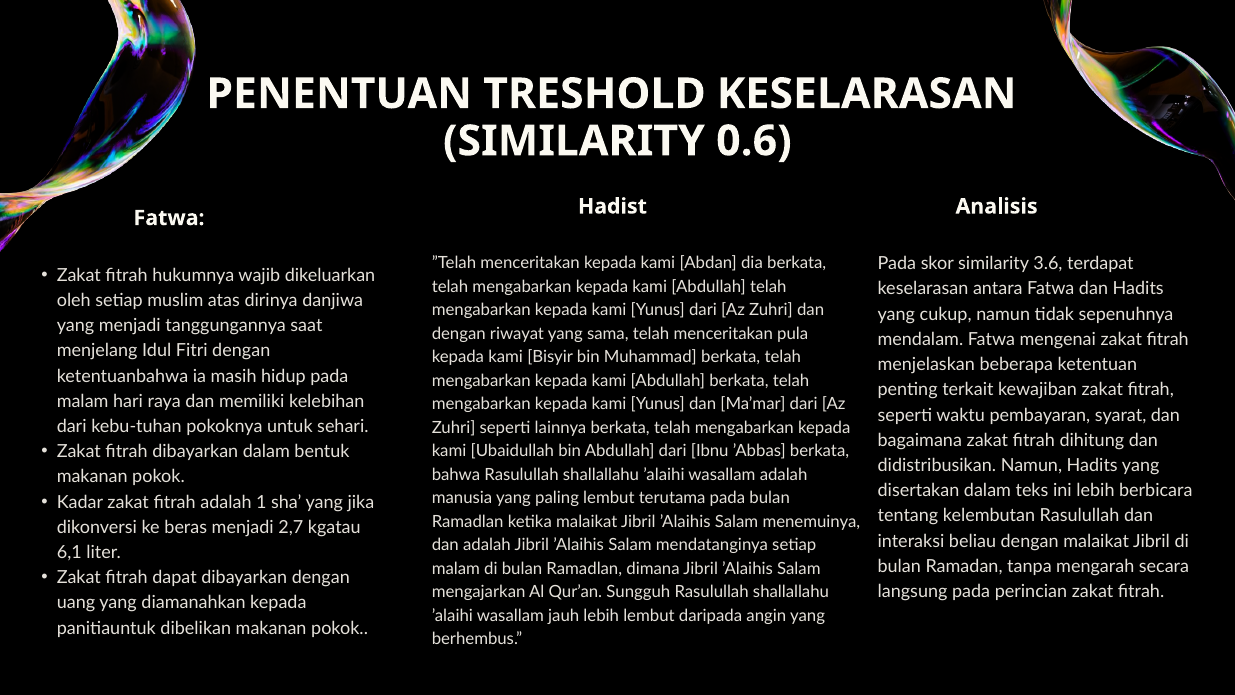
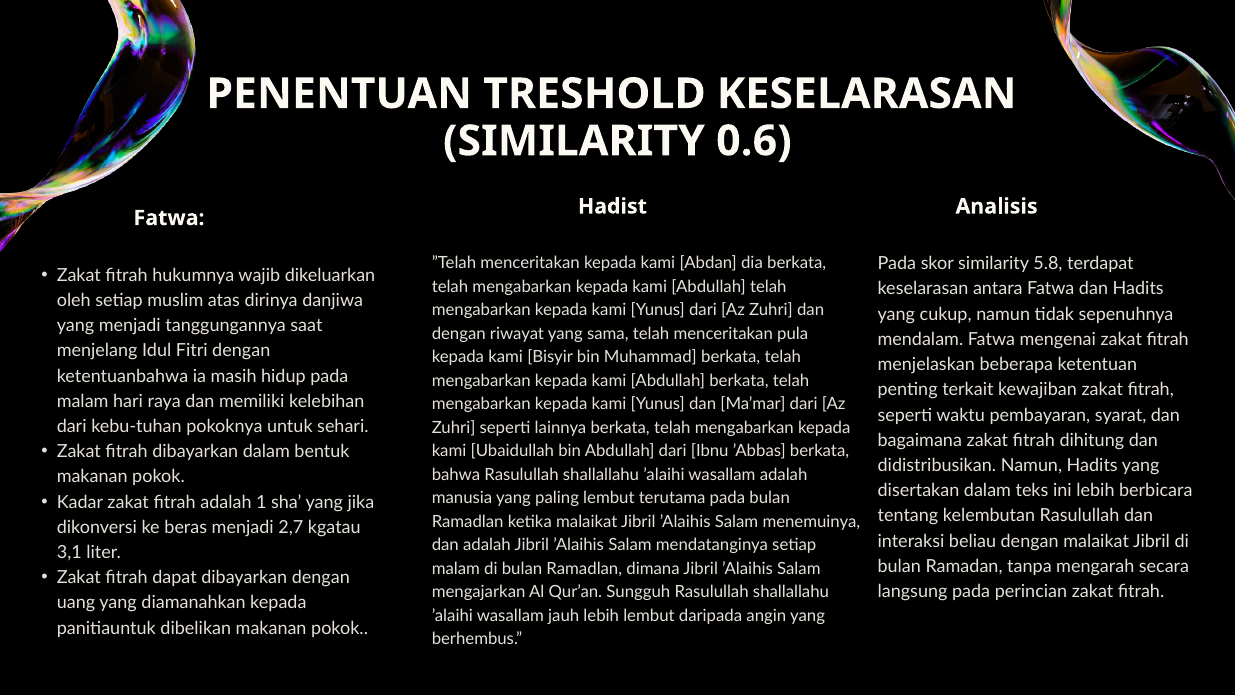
3.6: 3.6 -> 5.8 (1048, 264)
6,1: 6,1 -> 3,1 (69, 552)
